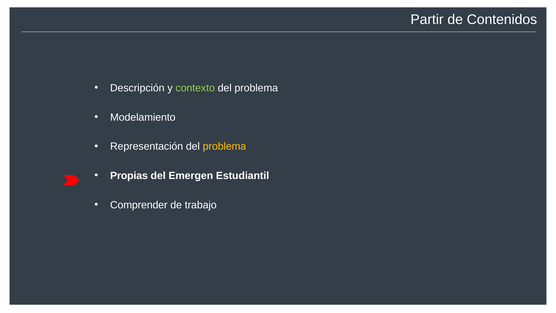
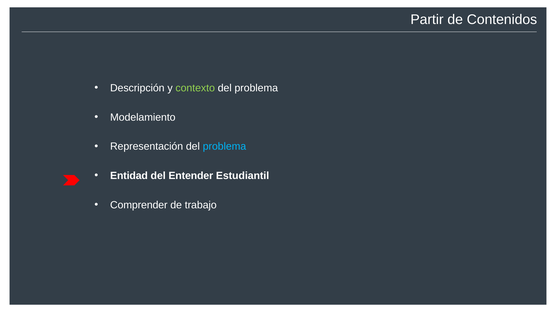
problema colour: yellow -> light blue (224, 146)
Propias: Propias -> Entidad (129, 176)
Emergen: Emergen -> Entender (191, 176)
